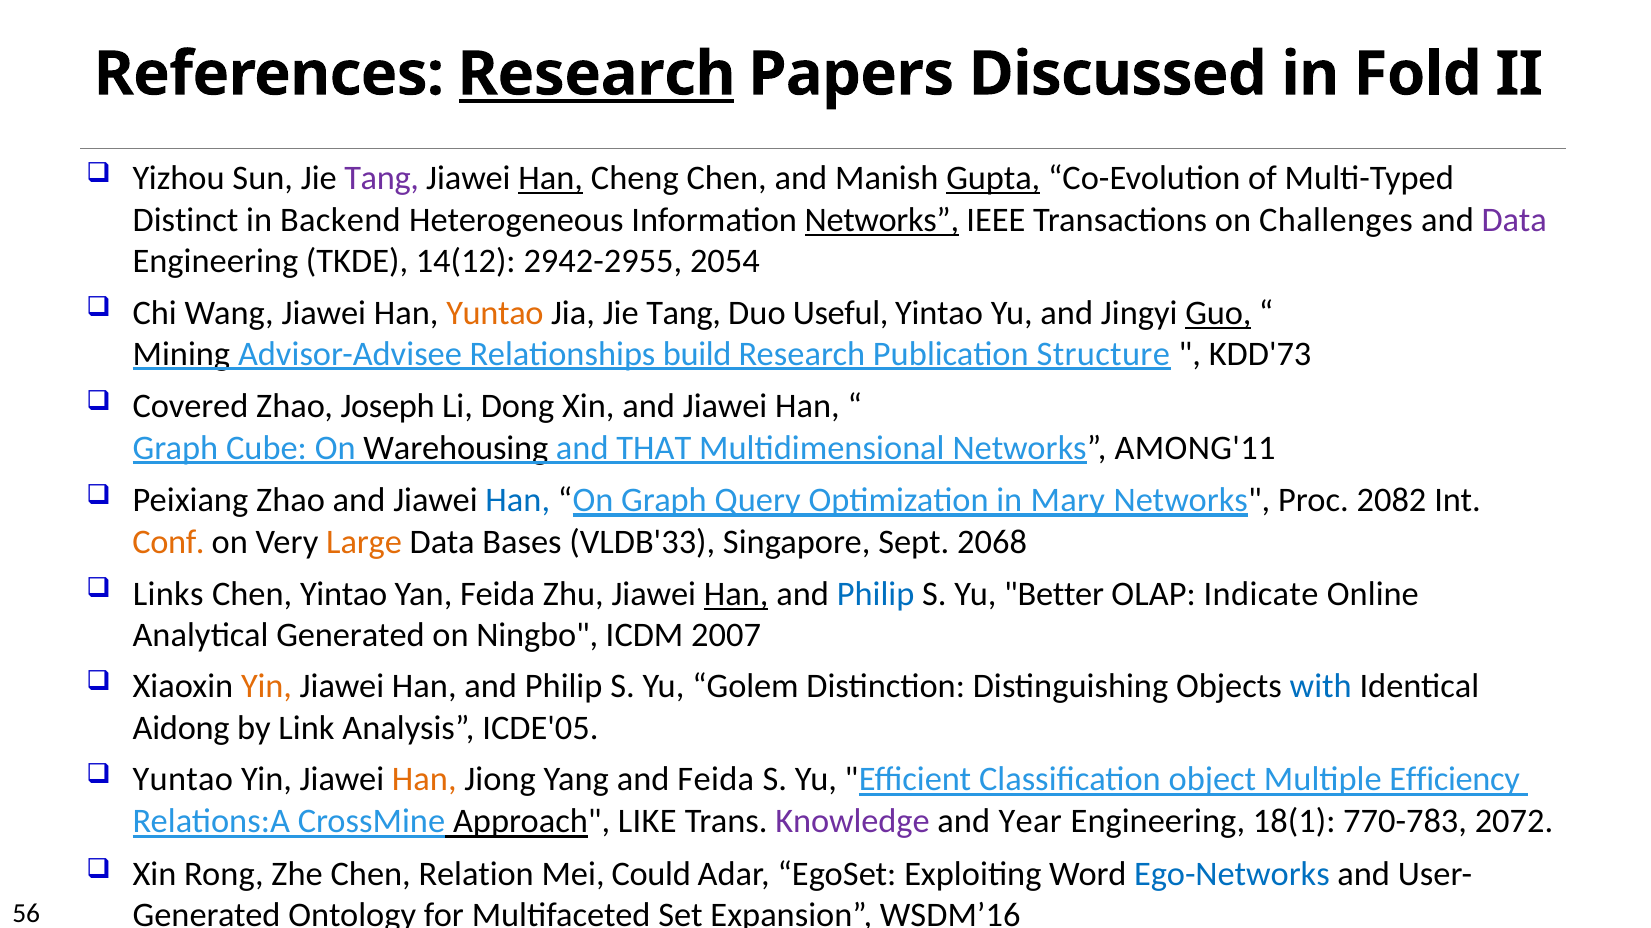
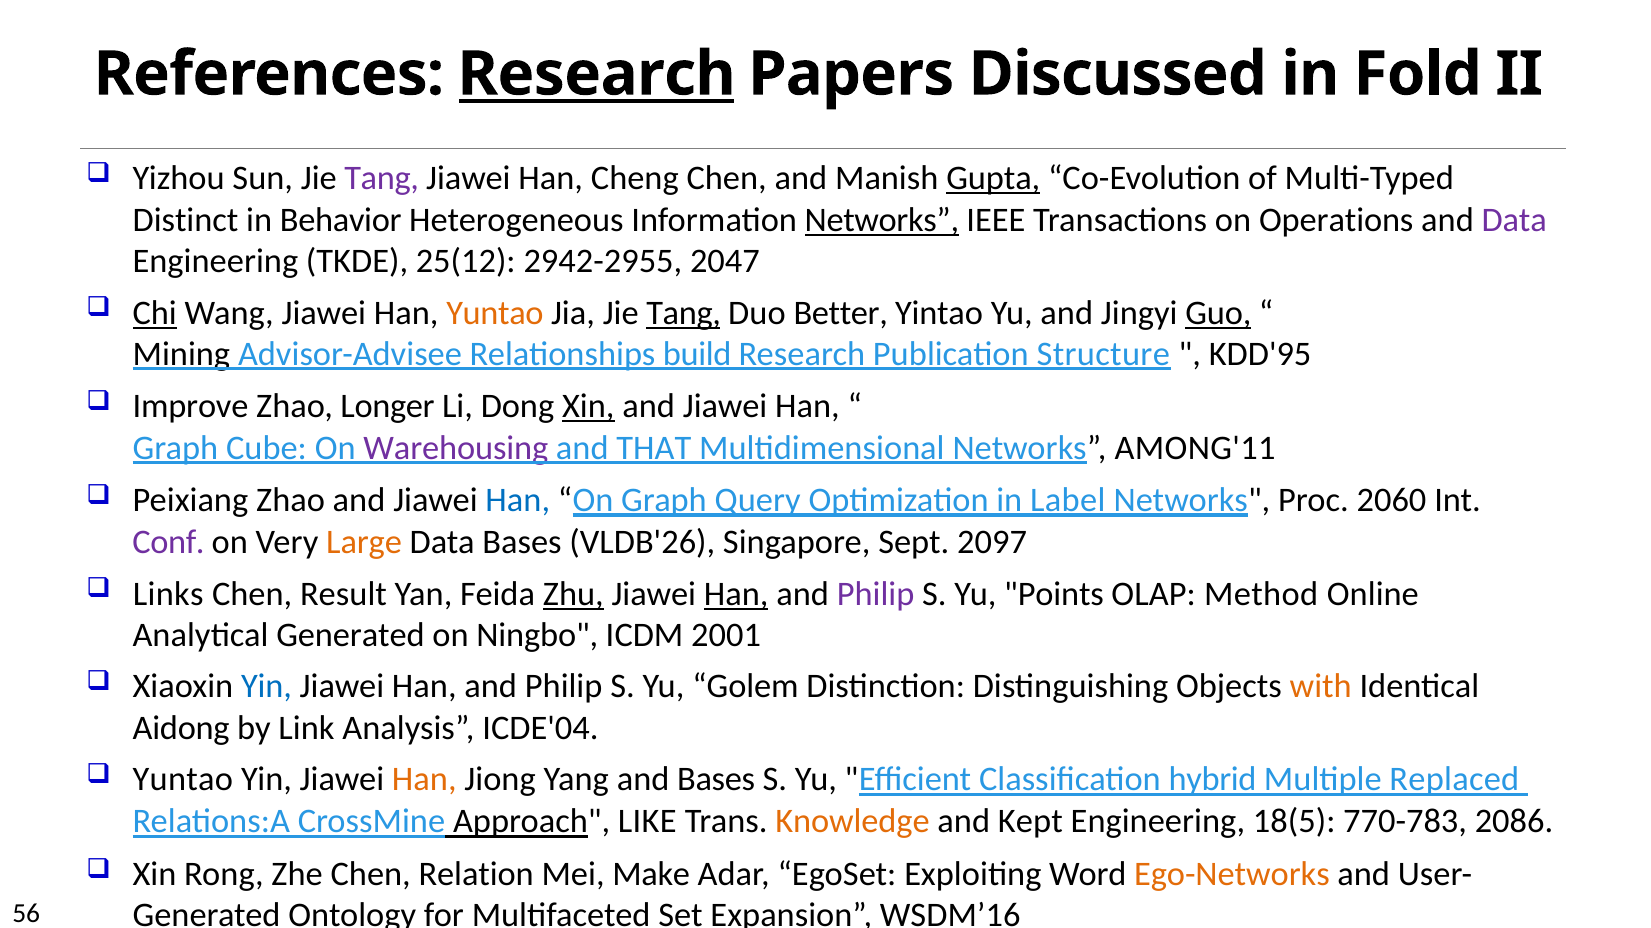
Han underline: present -> none (551, 179)
Backend: Backend -> Behavior (341, 220)
Challenges: Challenges -> Operations (1336, 220)
14(12: 14(12 -> 25(12 (466, 261)
2054: 2054 -> 2047 (725, 261)
Chi underline: none -> present (155, 313)
Tang underline: none -> present (684, 313)
Useful: Useful -> Better (841, 313)
KDD'73: KDD'73 -> KDD'95 (1260, 354)
Covered: Covered -> Improve (191, 407)
Joseph: Joseph -> Longer (388, 407)
Xin underline: none -> present (588, 407)
Warehousing colour: black -> purple (456, 448)
Mary: Mary -> Label (1068, 500)
2082: 2082 -> 2060 (1391, 500)
Conf colour: orange -> purple (168, 543)
VLDB'33: VLDB'33 -> VLDB'26 (642, 543)
2068: 2068 -> 2097 (992, 543)
Chen Yintao: Yintao -> Result (343, 594)
Zhu underline: none -> present (573, 594)
Philip colour: blue -> purple (876, 594)
Better: Better -> Points (1054, 594)
Indicate: Indicate -> Method (1261, 594)
2007: 2007 -> 2001 (726, 635)
Yin colour: orange -> blue (267, 687)
with colour: blue -> orange (1321, 687)
ICDE'05: ICDE'05 -> ICDE'04 (540, 728)
and Feida: Feida -> Bases (716, 780)
object: object -> hybrid (1213, 780)
Efficiency: Efficiency -> Replaced (1454, 780)
Knowledge colour: purple -> orange (852, 822)
Year: Year -> Kept (1030, 822)
18(1: 18(1 -> 18(5 (1294, 822)
2072: 2072 -> 2086 (1514, 822)
Could: Could -> Make (651, 875)
Ego-Networks colour: blue -> orange (1232, 875)
